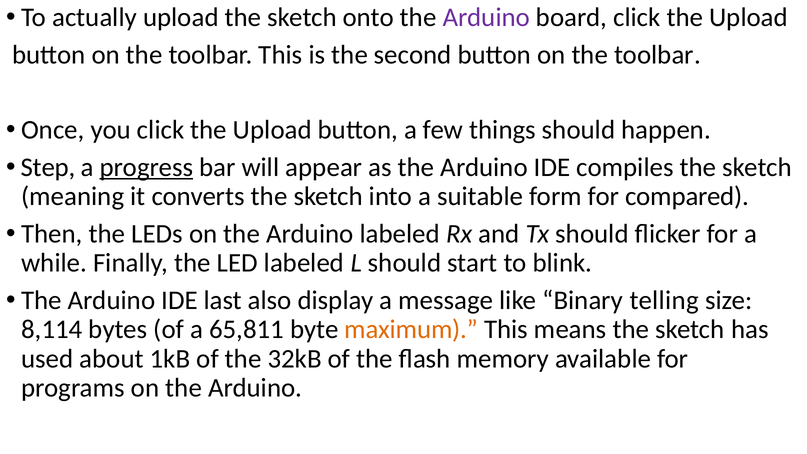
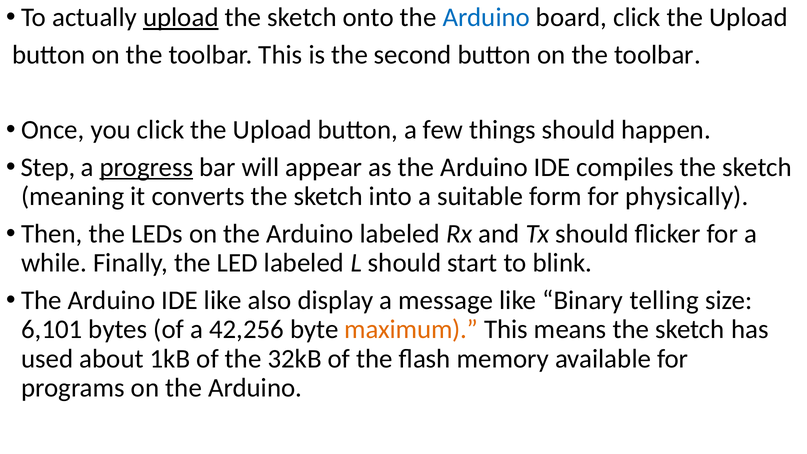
upload underline: none -> present (181, 17)
Arduino colour: purple -> blue (486, 17)
compared: compared -> physically (687, 196)
IDE last: last -> like (223, 300)
8,114: 8,114 -> 6,101 (52, 330)
65,811: 65,811 -> 42,256 (246, 330)
